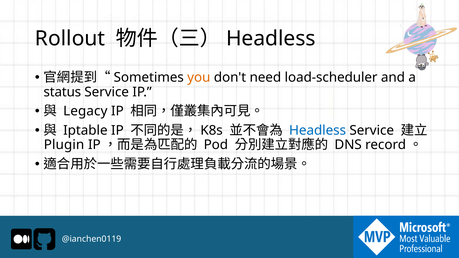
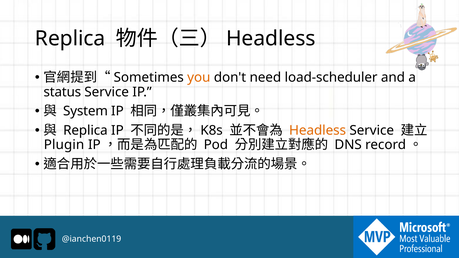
Rollout: Rollout -> Replica (70, 39)
Legacy: Legacy -> System (85, 111)
Iptable: Iptable -> Replica (85, 131)
Headless colour: blue -> orange (318, 131)
